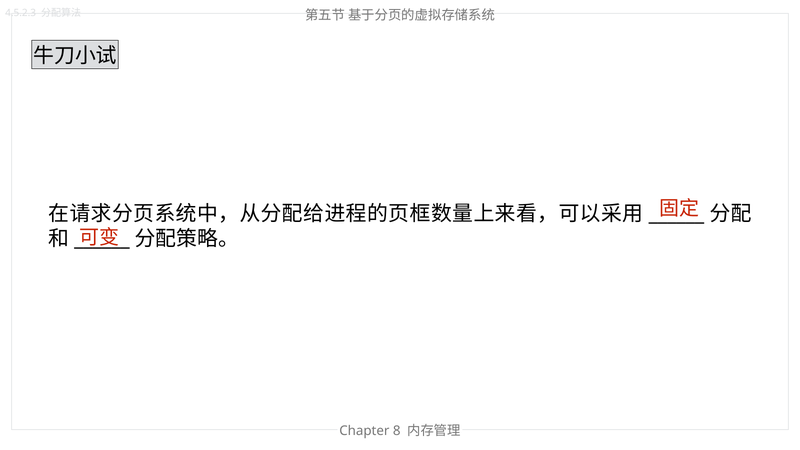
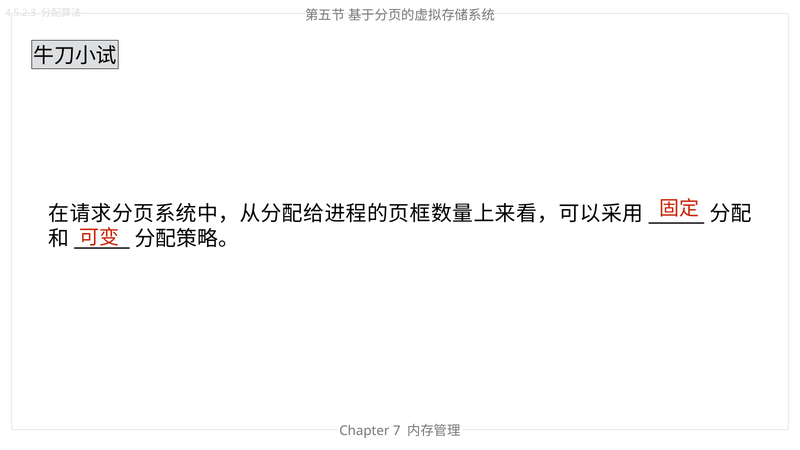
8: 8 -> 7 (397, 431)
